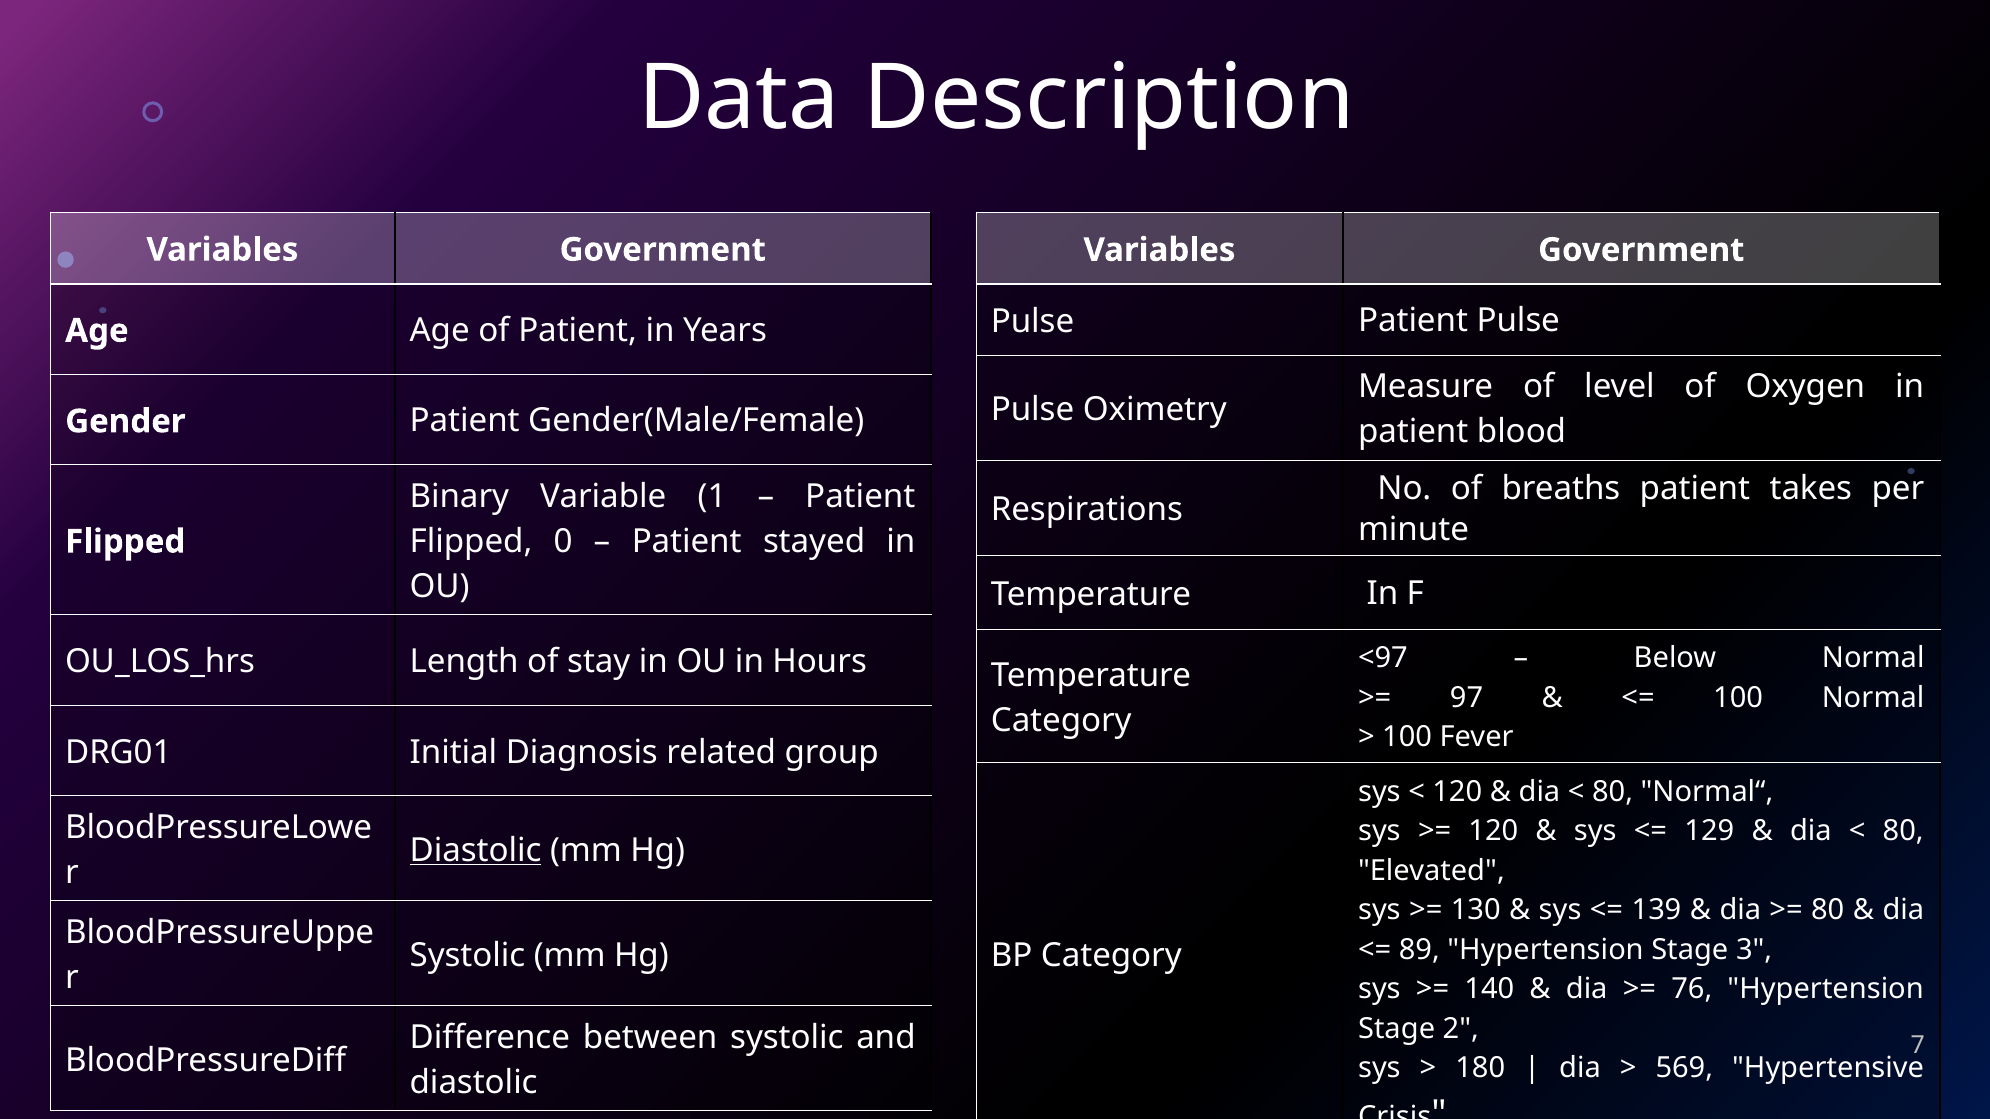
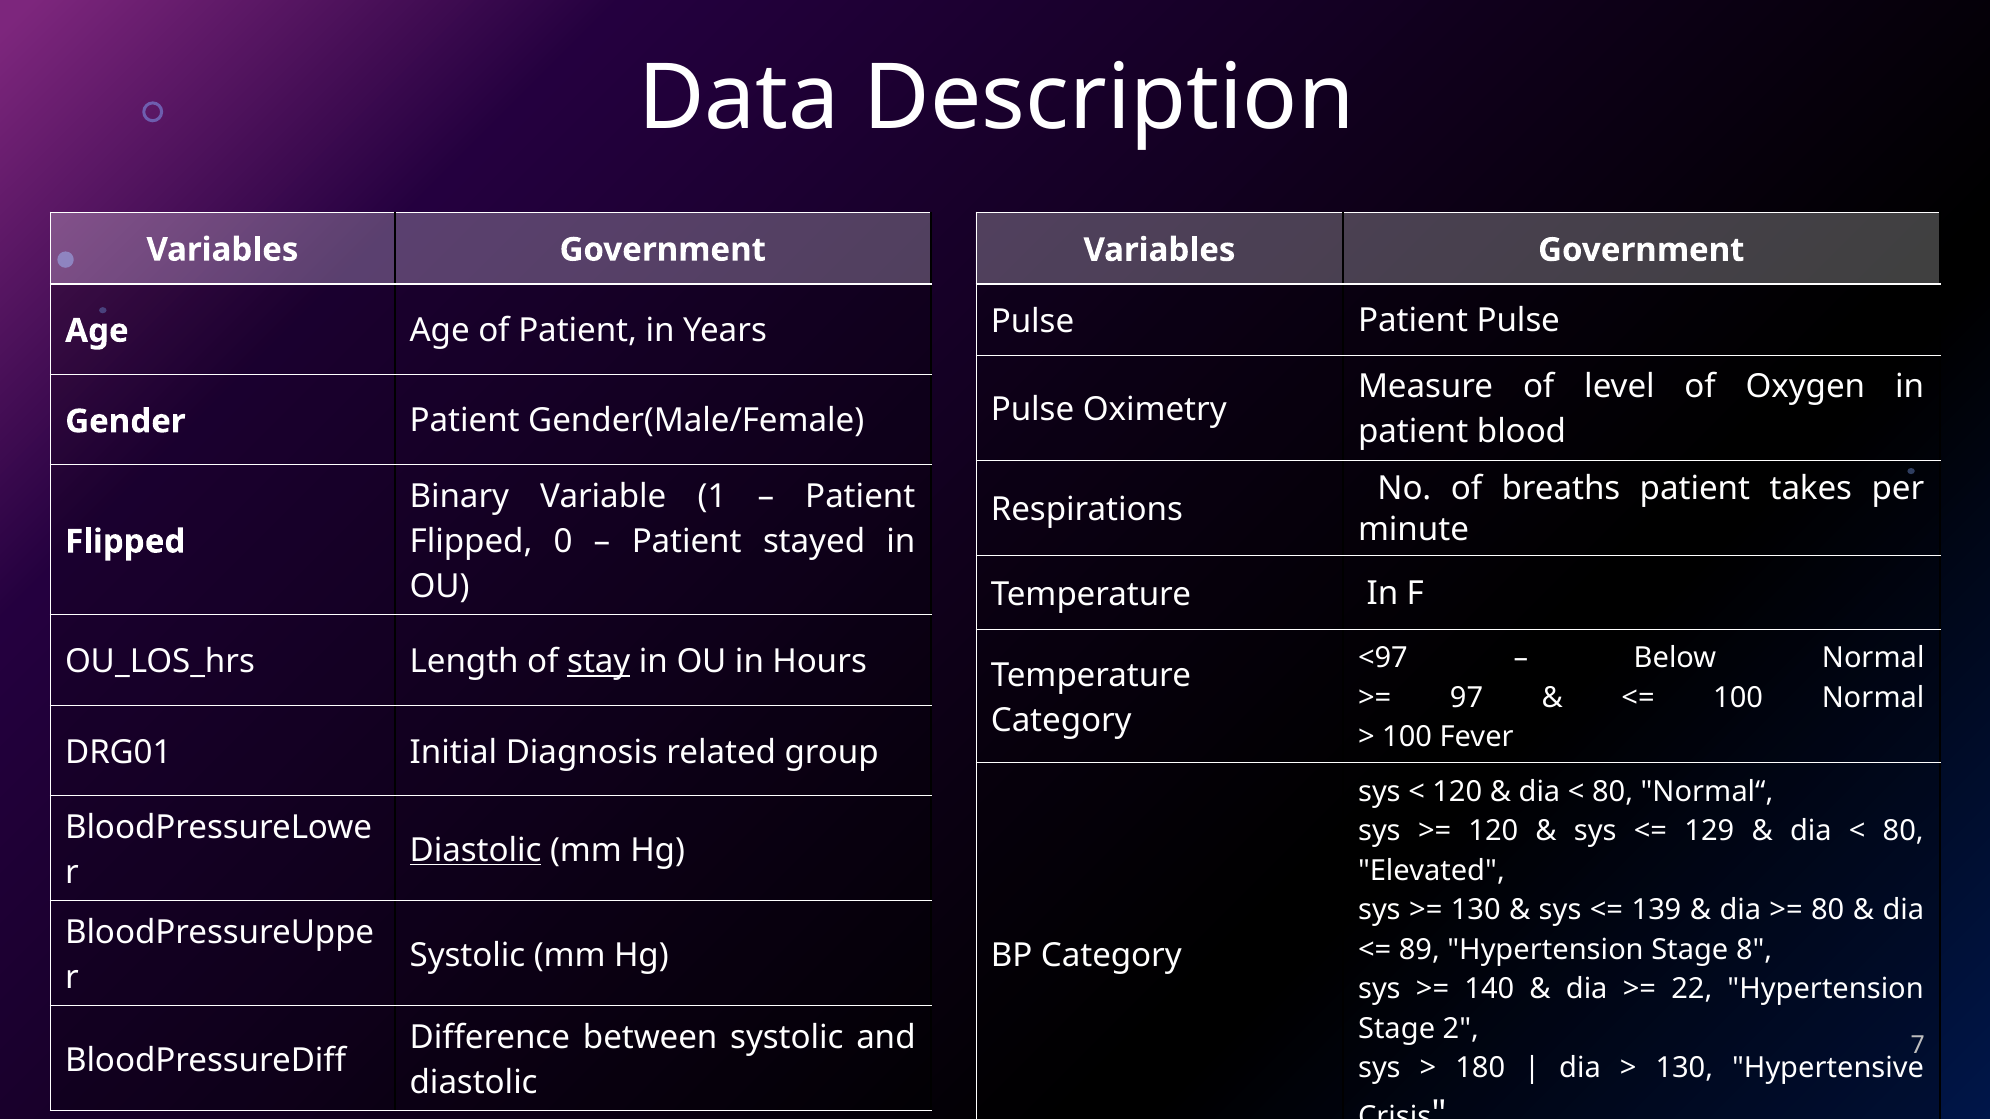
stay underline: none -> present (599, 662)
3: 3 -> 8 (1754, 950)
76: 76 -> 22 (1692, 990)
569: 569 -> 130 (1684, 1069)
